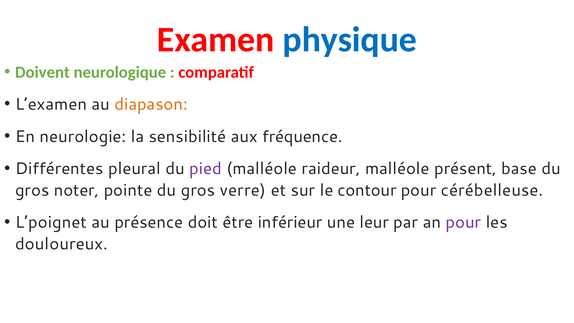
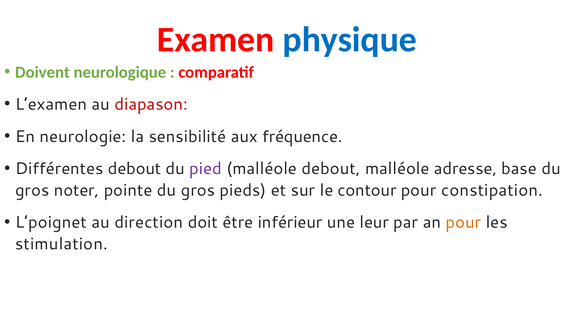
diapason colour: orange -> red (151, 104)
Différentes pleural: pleural -> debout (135, 169)
malléole raideur: raideur -> debout (331, 169)
présent: présent -> adresse (466, 169)
verre: verre -> pieds (243, 190)
cérébelleuse: cérébelleuse -> constipation (492, 190)
présence: présence -> direction (149, 222)
pour colour: purple -> orange (463, 222)
douloureux: douloureux -> stimulation (61, 244)
